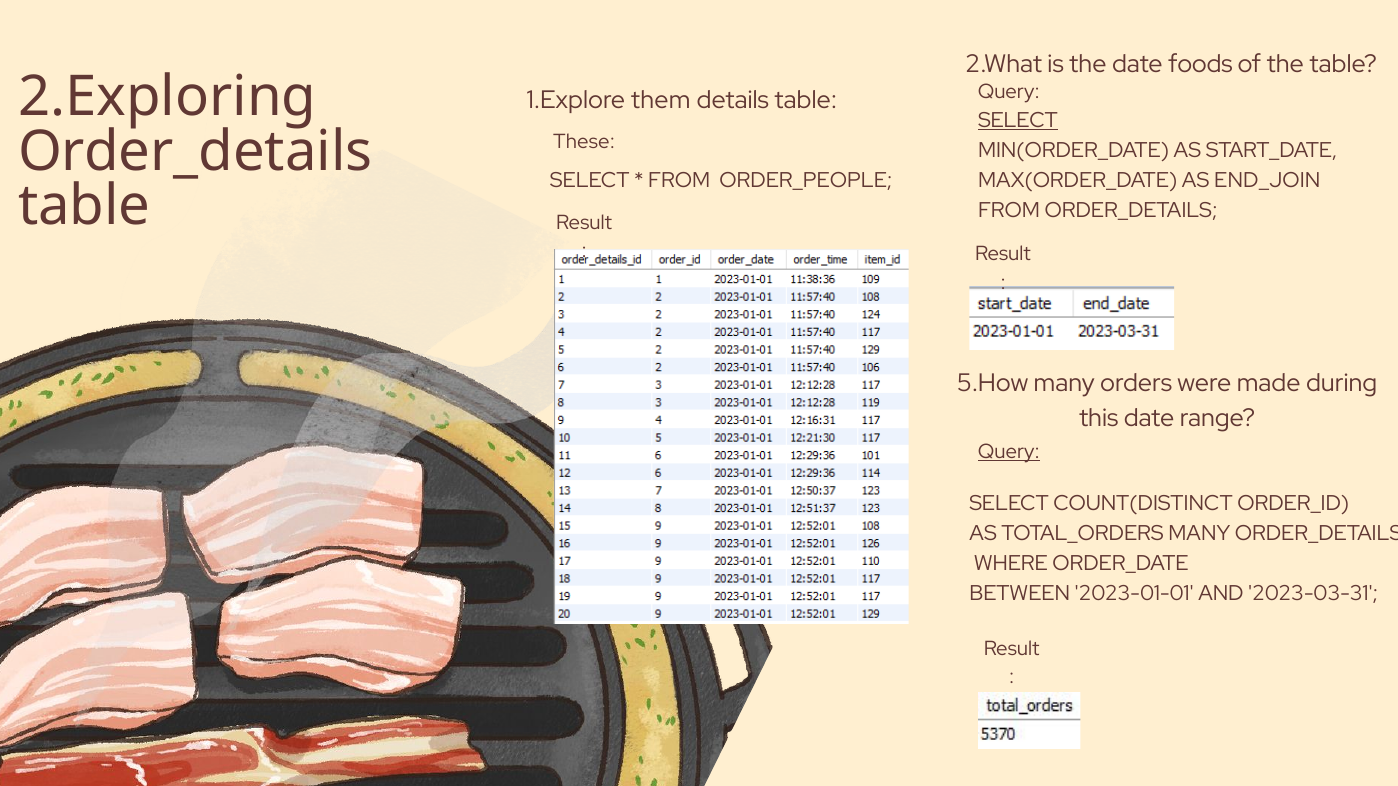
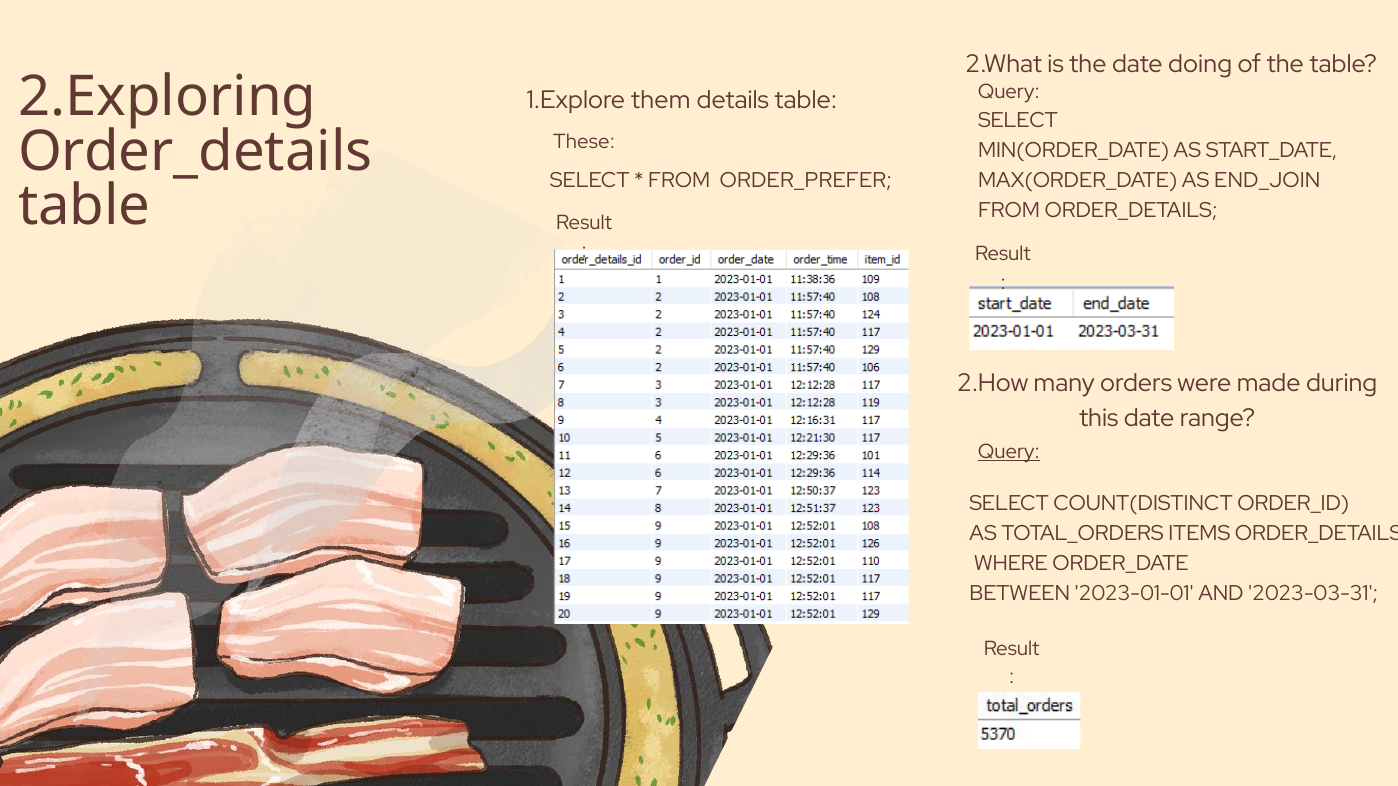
foods: foods -> doing (1200, 64)
SELECT underline: present -> none (1018, 121)
ORDER_PEOPLE: ORDER_PEOPLE -> ORDER_PREFER (806, 181)
5.How: 5.How -> 2.How (993, 383)
TOTAL_ORDERS MANY: MANY -> ITEMS (1199, 534)
